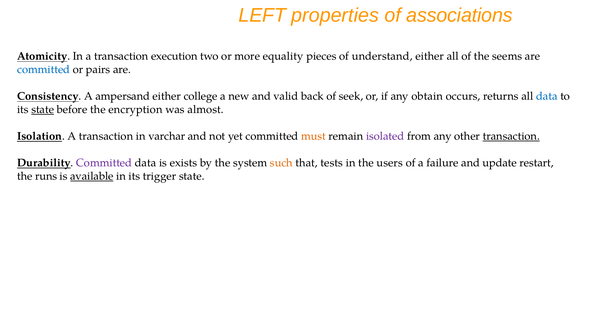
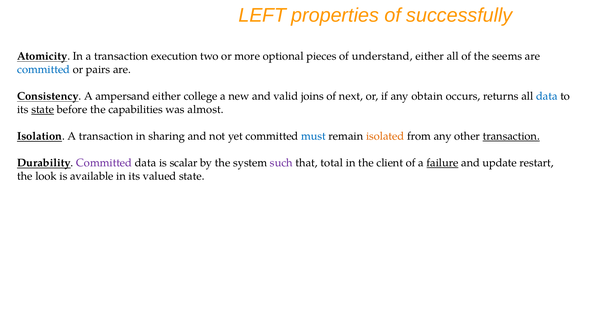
associations: associations -> successfully (459, 15)
equality: equality -> optional (283, 56)
back: back -> joins (312, 96)
seek: seek -> next (351, 96)
encryption: encryption -> capabilities (136, 109)
varchar: varchar -> sharing (167, 136)
must colour: orange -> blue (314, 136)
isolated colour: purple -> orange (385, 136)
exists: exists -> scalar (184, 162)
such colour: orange -> purple (281, 162)
tests: tests -> total (332, 162)
users: users -> client (390, 162)
failure underline: none -> present (443, 162)
runs: runs -> look (46, 176)
available underline: present -> none (92, 176)
trigger: trigger -> valued (160, 176)
